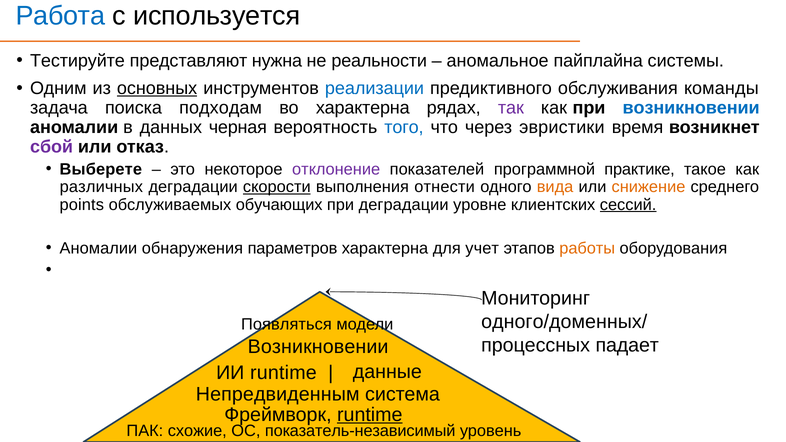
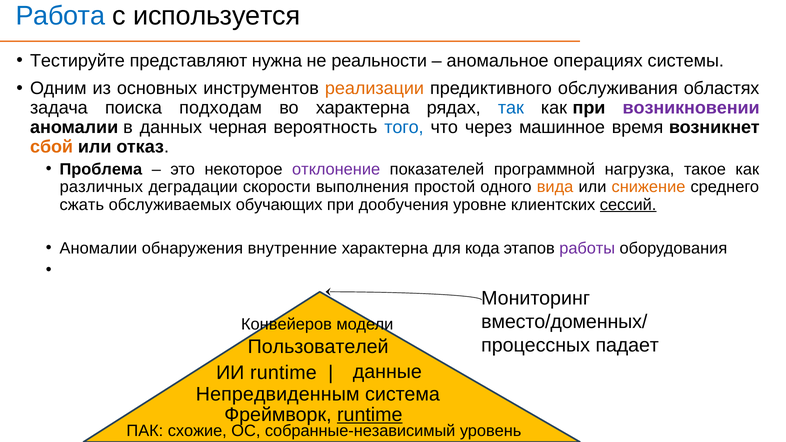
пайплайна: пайплайна -> операциях (598, 61)
основных underline: present -> none (157, 88)
реализации colour: blue -> orange (375, 88)
команды: команды -> областях (722, 88)
так colour: purple -> blue (511, 108)
возникновении colour: blue -> purple (691, 108)
эвристики: эвристики -> машинное (562, 127)
сбой colour: purple -> orange (52, 147)
Выберете: Выберете -> Проблема (101, 169)
практике: практике -> нагрузка (639, 169)
скорости underline: present -> none (277, 187)
отнести: отнести -> простой (445, 187)
points: points -> сжать (82, 205)
при деградации: деградации -> дообучения (404, 205)
параметров: параметров -> внутренние (292, 248)
учет: учет -> кода (482, 248)
работы colour: orange -> purple (587, 248)
одного/доменных/: одного/доменных/ -> вместо/доменных/ (564, 322)
Появляться: Появляться -> Конвейеров (286, 324)
Возникновении: Возникновении -> Пользователей (318, 347)
показатель-независимый: показатель-независимый -> собранные-независимый (360, 431)
